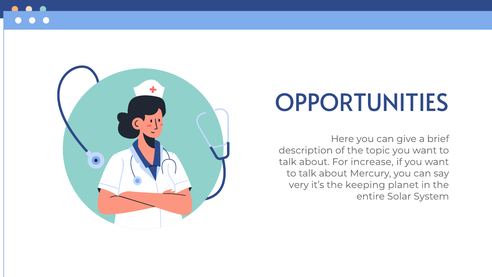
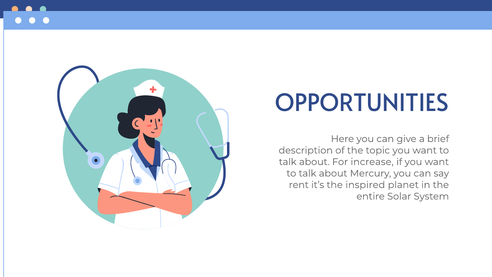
very: very -> rent (299, 185)
keeping: keeping -> inspired (365, 185)
